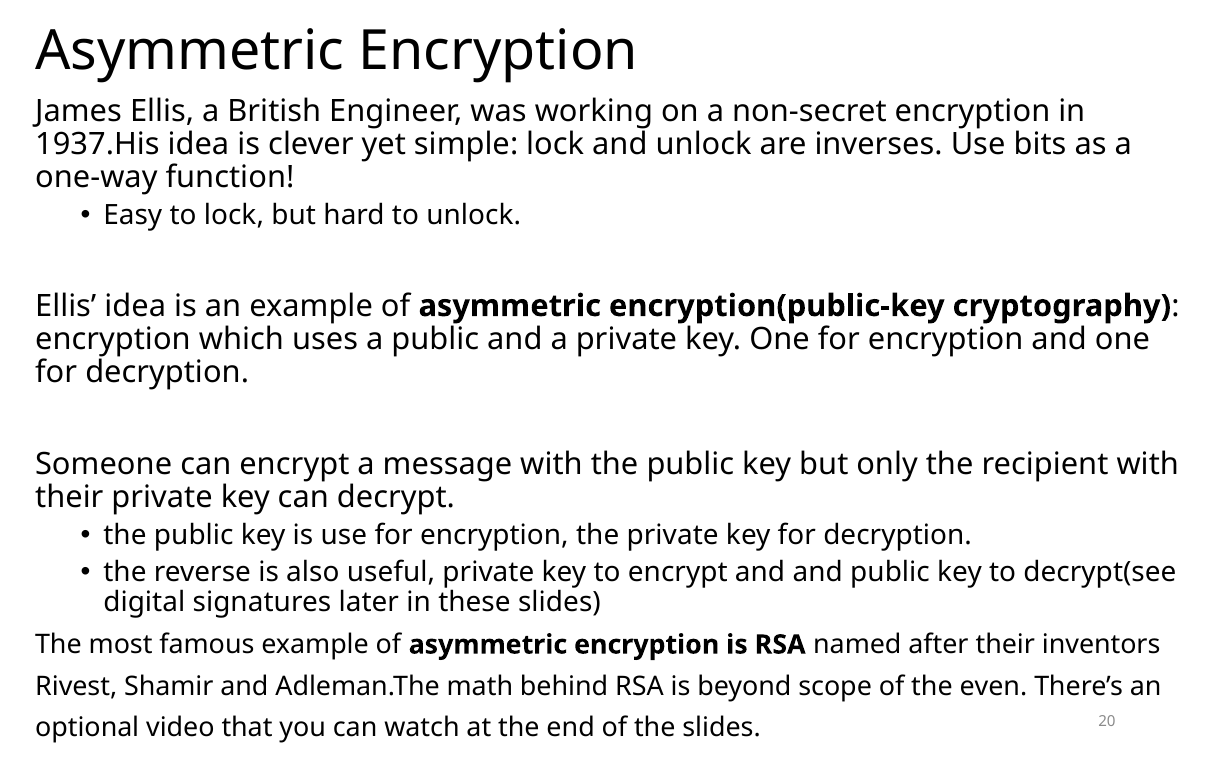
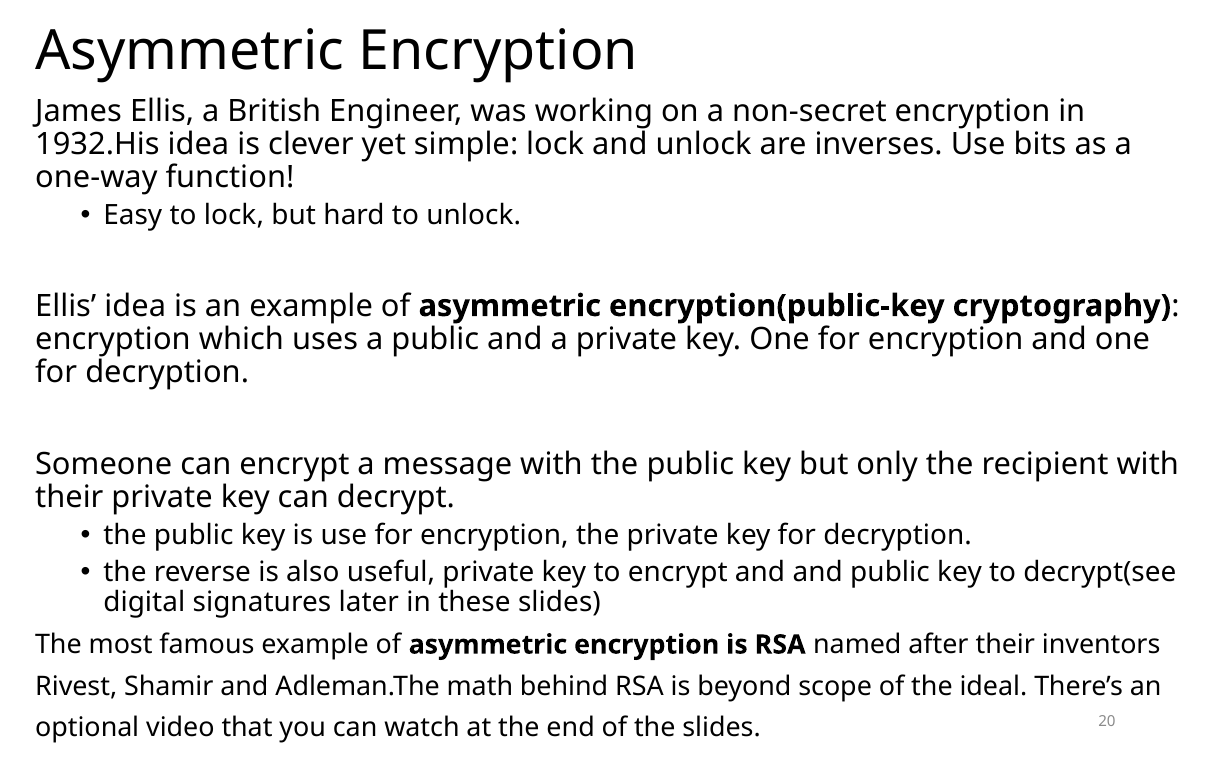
1937.His: 1937.His -> 1932.His (97, 144)
even: even -> ideal (993, 686)
